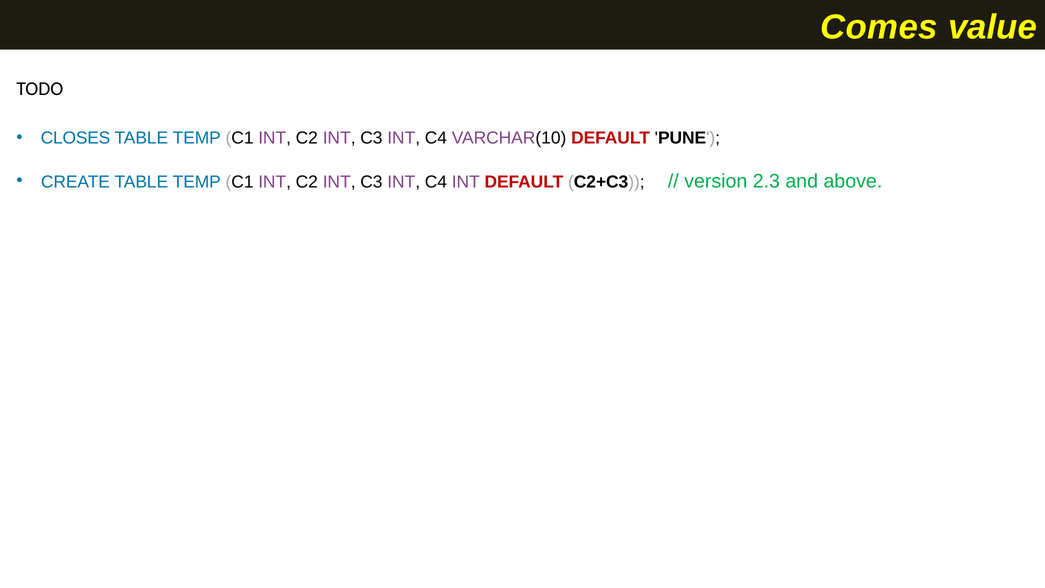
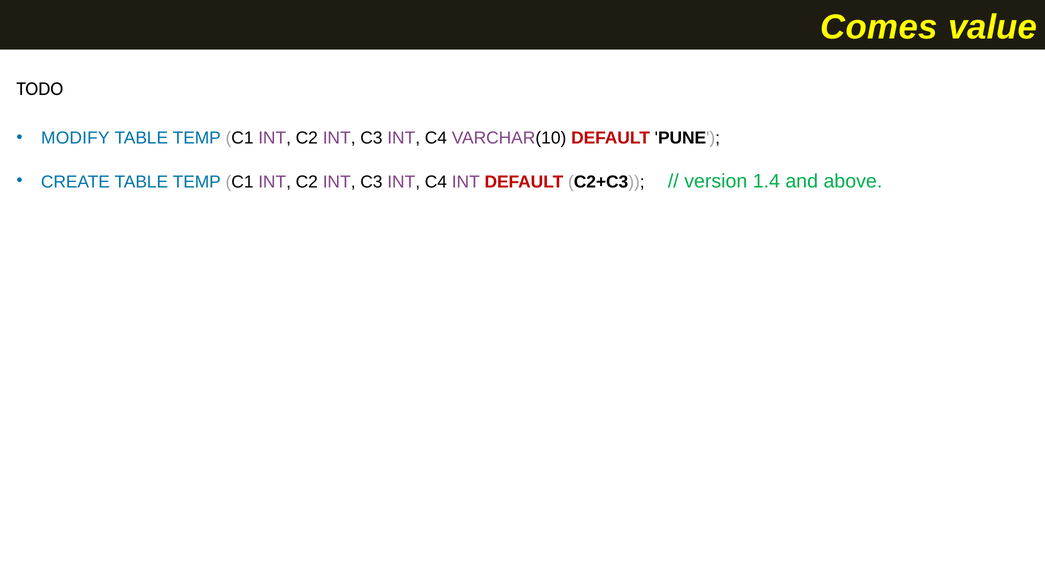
CLOSES: CLOSES -> MODIFY (75, 138)
2.3: 2.3 -> 1.4 (766, 181)
